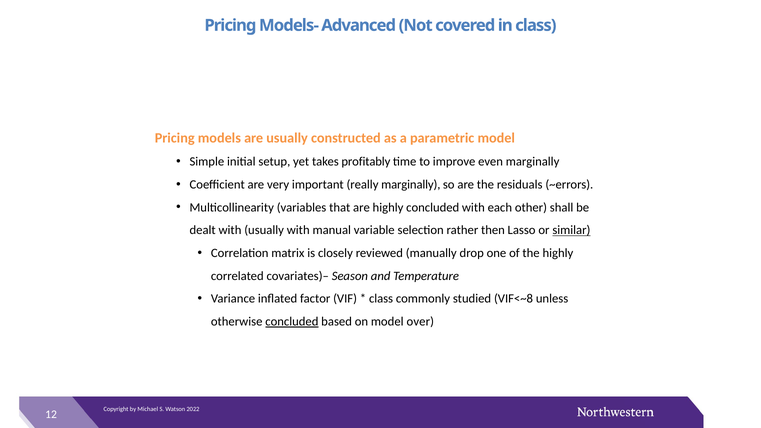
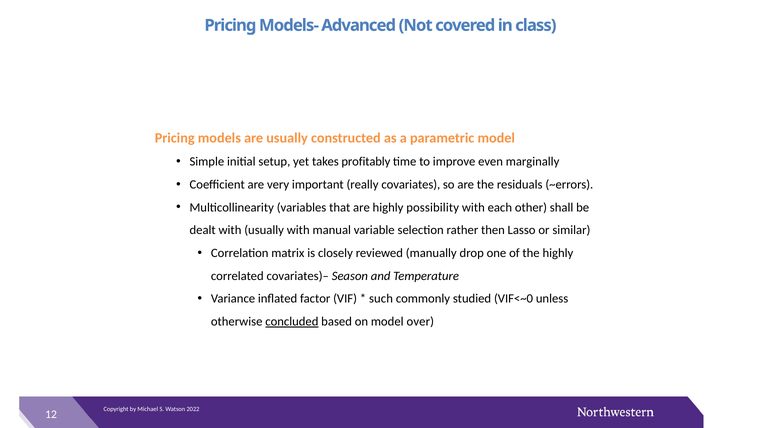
really marginally: marginally -> covariates (411, 185)
highly concluded: concluded -> possibility (433, 207)
similar underline: present -> none (571, 230)
class: class -> such (381, 299)
VIF<~8: VIF<~8 -> VIF<~0 (513, 299)
